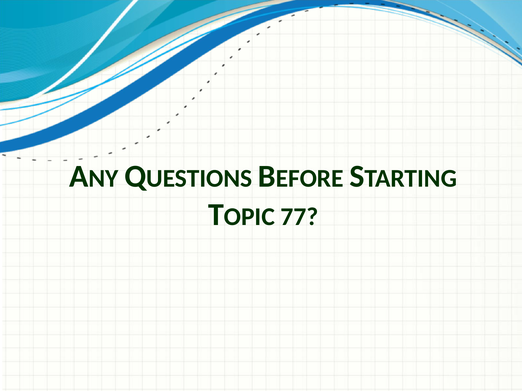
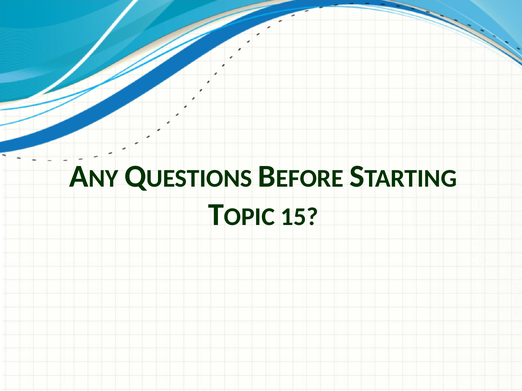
77: 77 -> 15 (299, 217)
